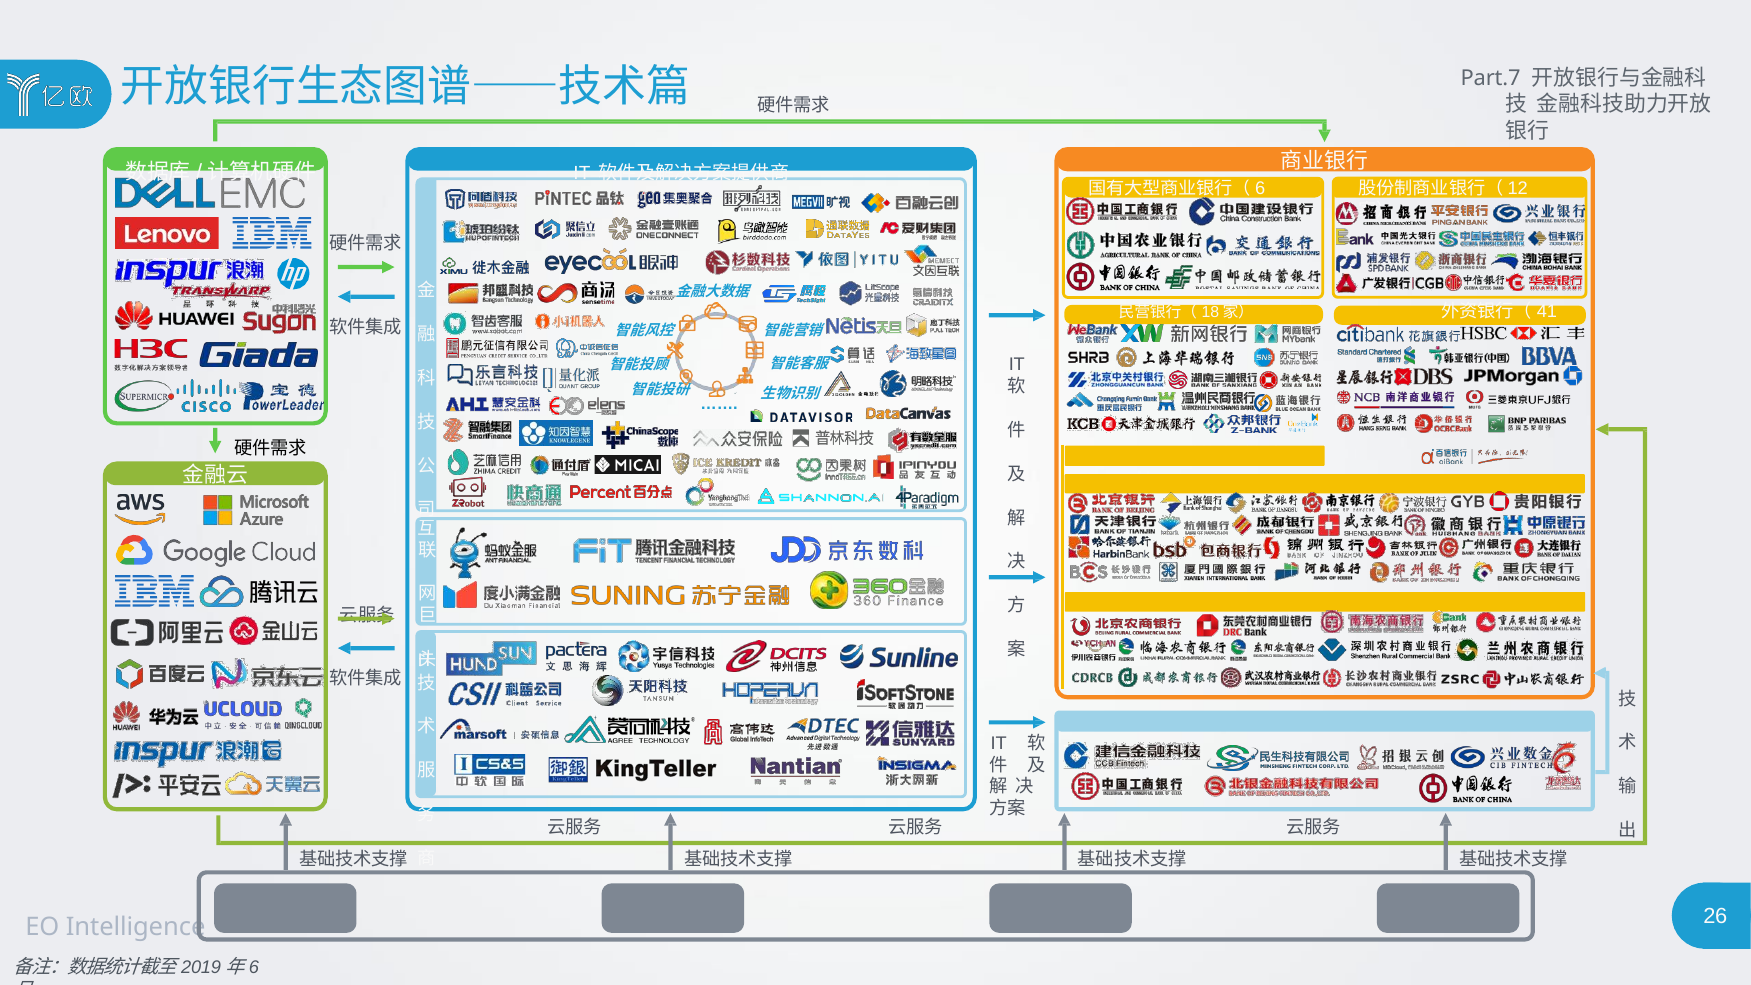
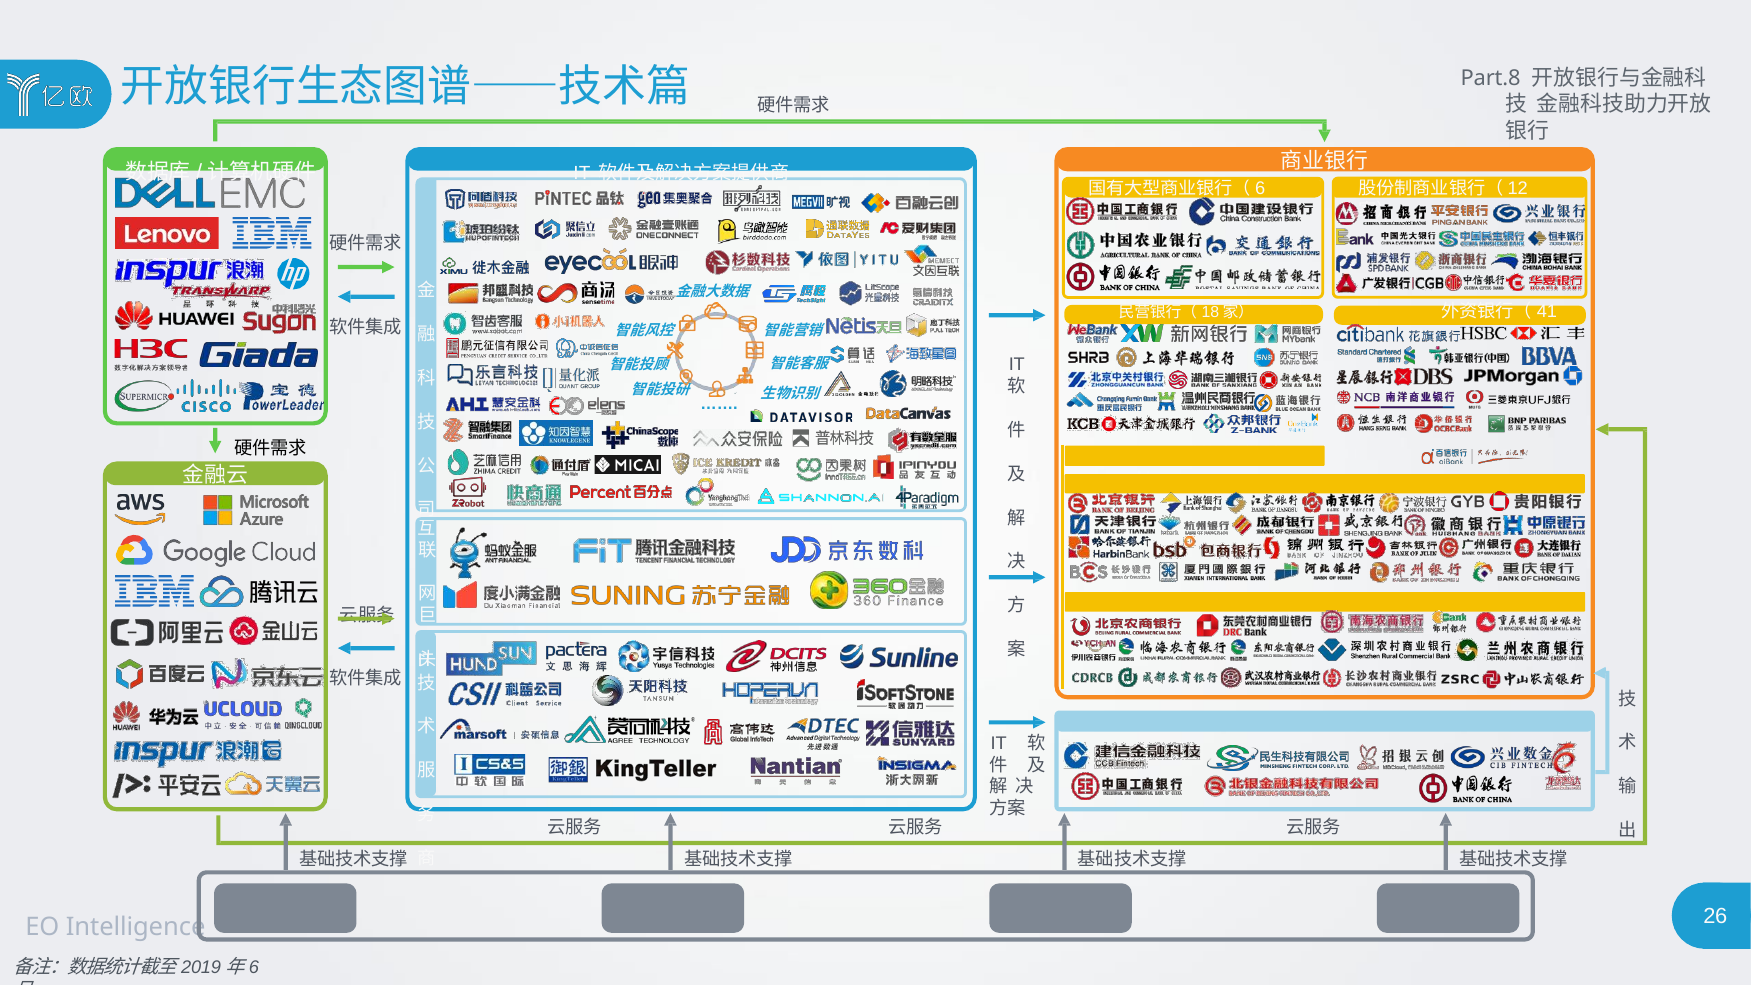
Part.7: Part.7 -> Part.8 (1491, 78)
